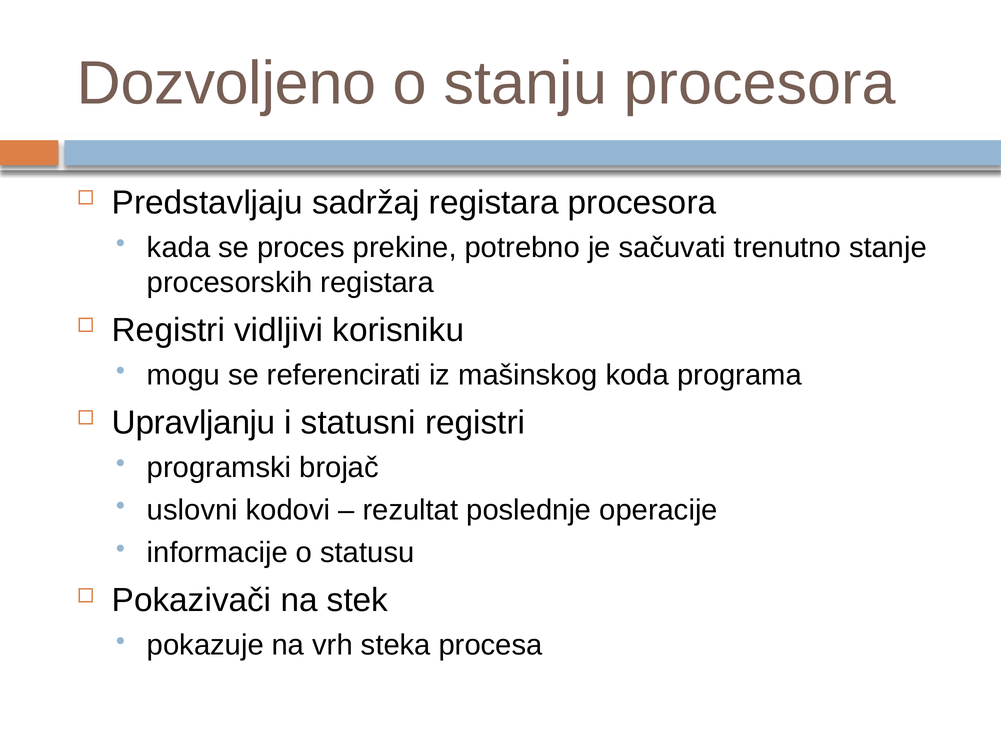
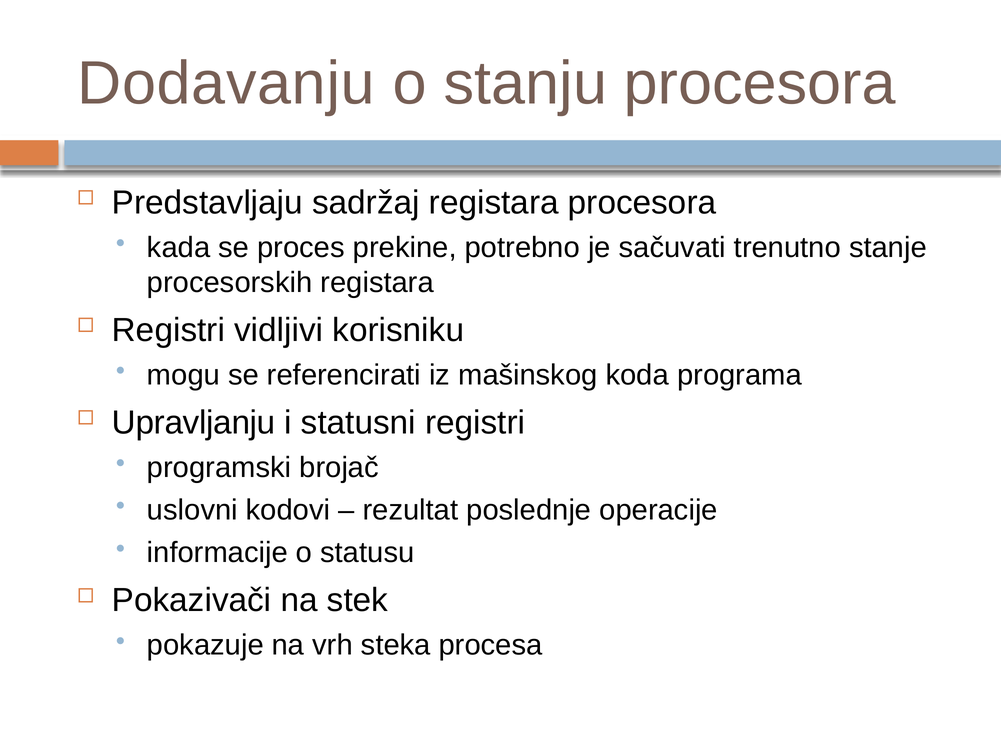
Dozvoljeno: Dozvoljeno -> Dodavanju (226, 84)
